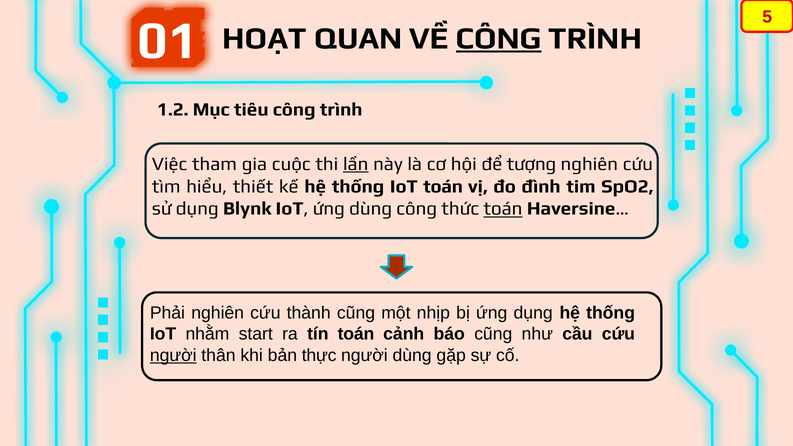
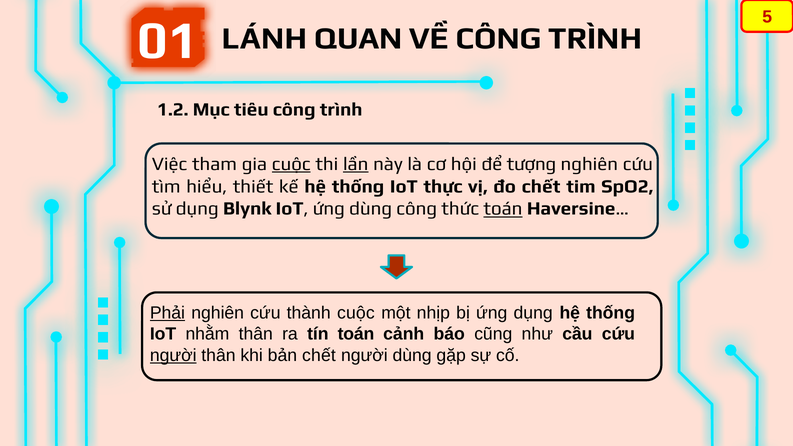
HOẠT: HOẠT -> LÁNH (264, 38)
CÔNG underline: present -> none (499, 38)
cuộc underline: none -> present (291, 164)
IoT toán: toán -> thực (443, 186)
đo đình: đình -> chết (541, 186)
Phải underline: none -> present (167, 313)
thành cũng: cũng -> cuộc (356, 313)
nhằm start: start -> thân (256, 334)
bản thực: thực -> chết (319, 355)
